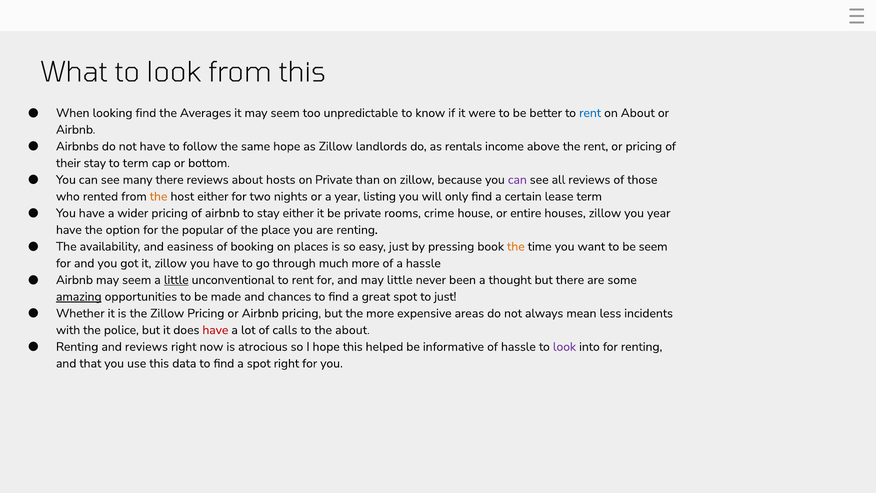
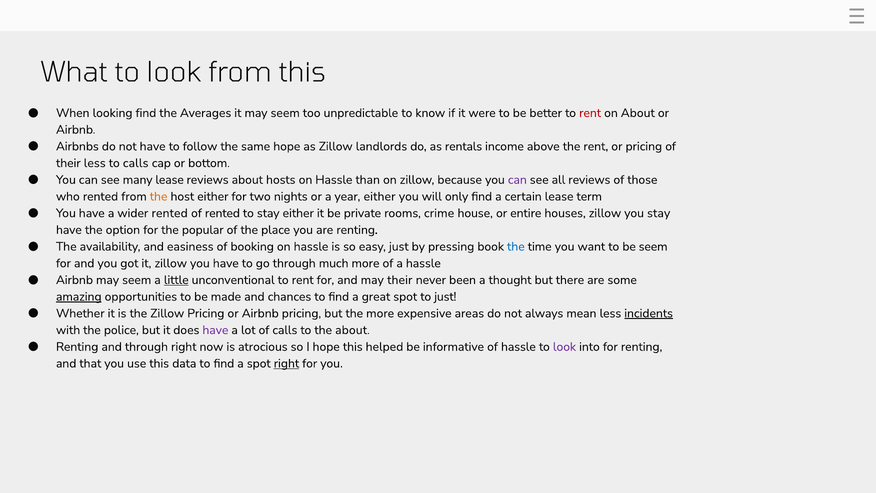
rent colour: blue -> red (590, 113)
their stay: stay -> less (95, 163)
to term: term -> calls (136, 163)
many there: there -> lease (170, 180)
hosts on Private: Private -> Hassle (334, 180)
year listing: listing -> either (380, 196)
wider pricing: pricing -> rented (170, 213)
of airbnb: airbnb -> rented (222, 213)
you year: year -> stay (659, 213)
booking on places: places -> hassle (311, 246)
the colour: orange -> blue (516, 246)
may little: little -> their (400, 280)
incidents underline: none -> present (649, 313)
have colour: red -> purple (215, 330)
and reviews: reviews -> through (146, 347)
right underline: none -> present (286, 363)
